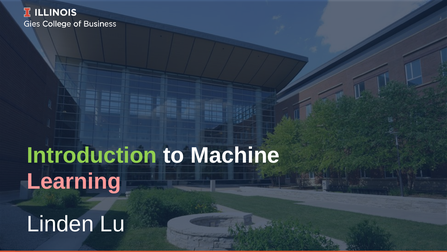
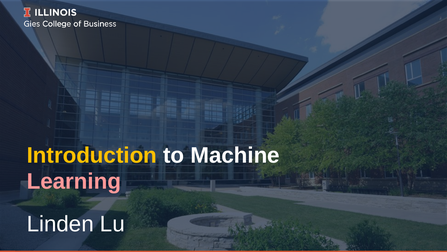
Introduction colour: light green -> yellow (92, 155)
